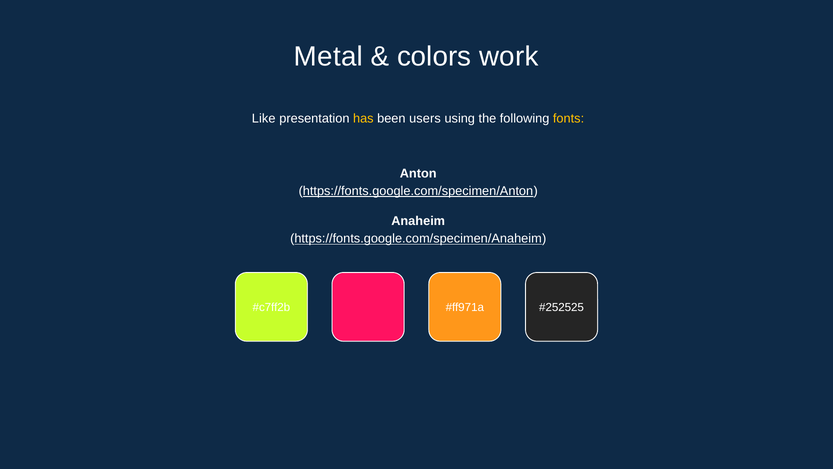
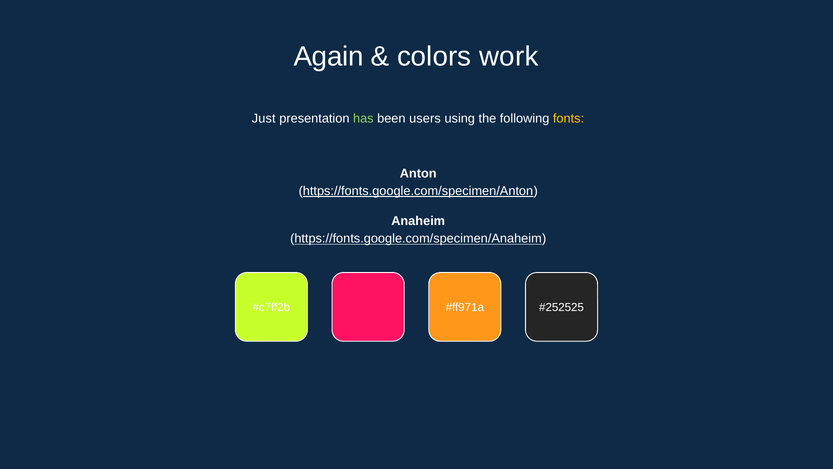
Metal: Metal -> Again (329, 56)
Like: Like -> Just (264, 118)
has colour: yellow -> light green (363, 118)
